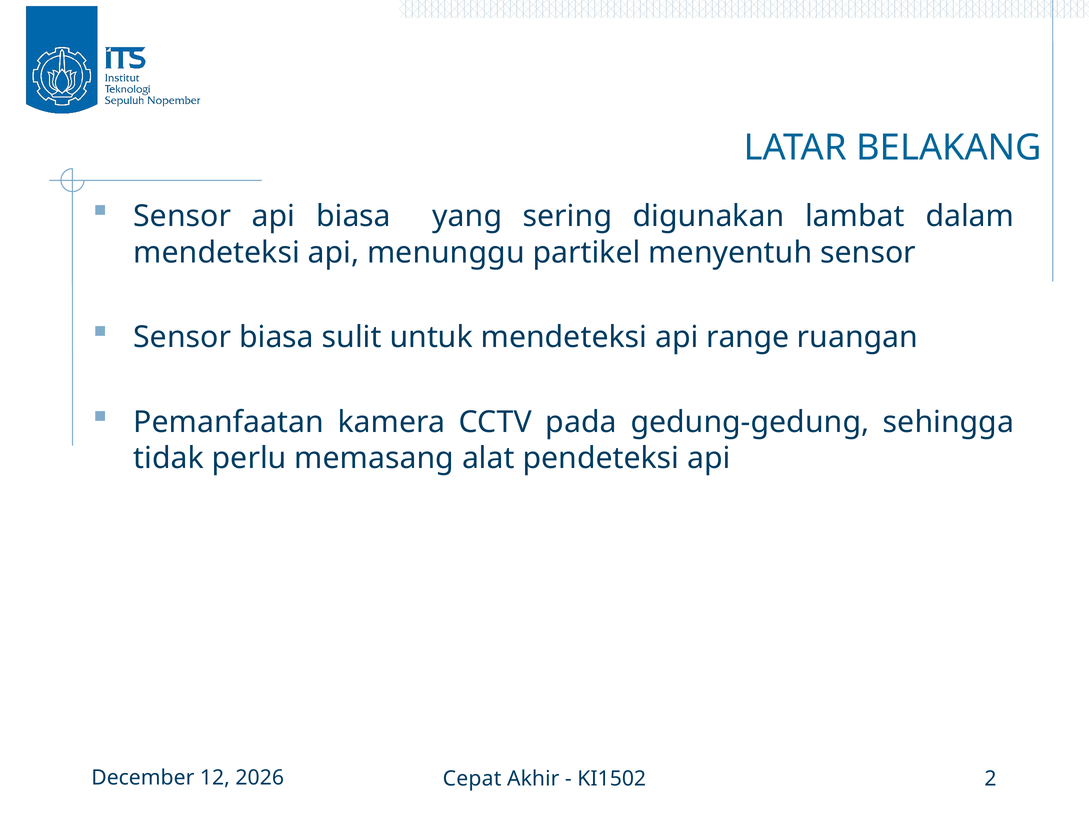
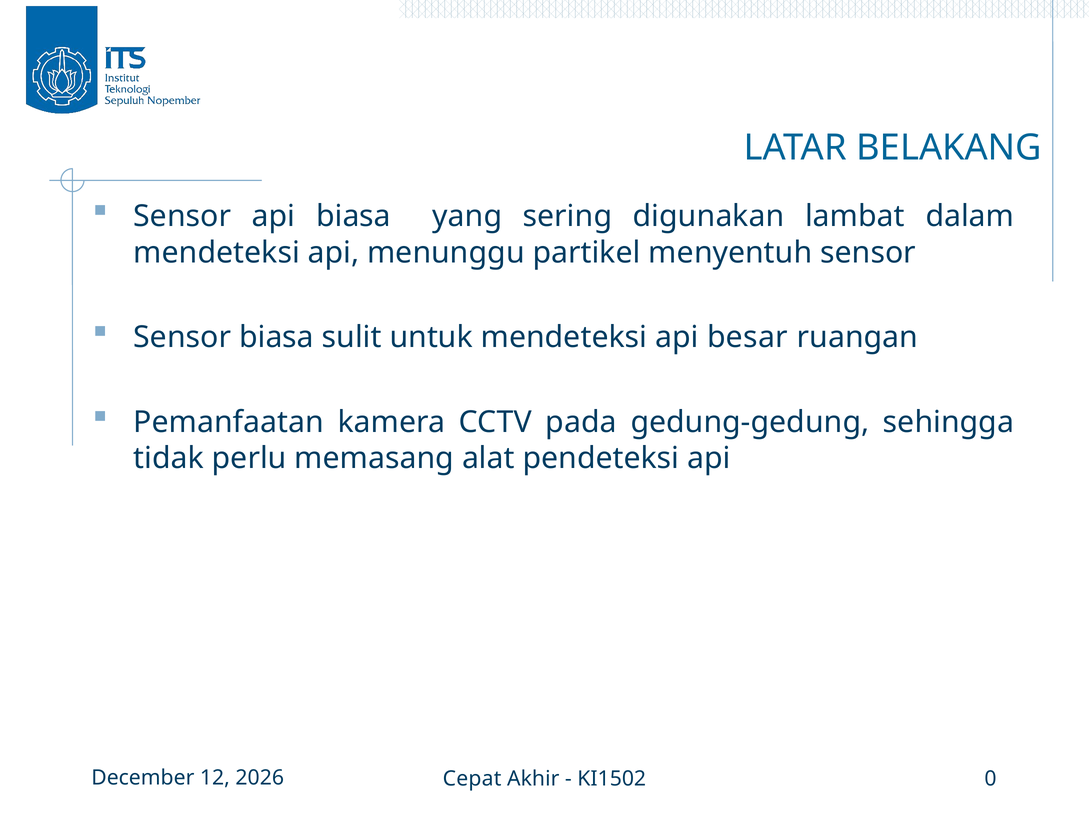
range: range -> besar (748, 337)
2: 2 -> 0 (991, 778)
